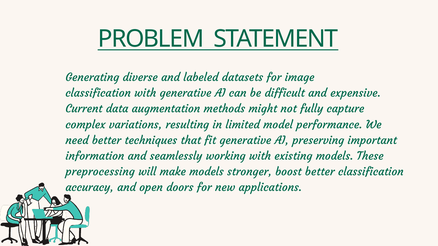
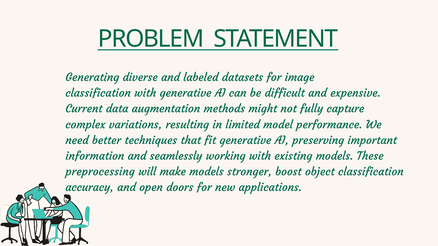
boost better: better -> object (320, 172)
